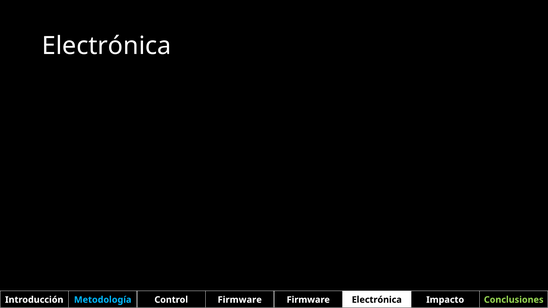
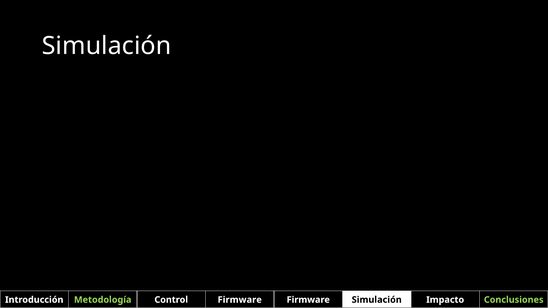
Electrónica: Electrónica -> Simulación (107, 46)
Metodología colour: light blue -> light green (103, 300)
Firmware Electrónica: Electrónica -> Simulación (377, 300)
